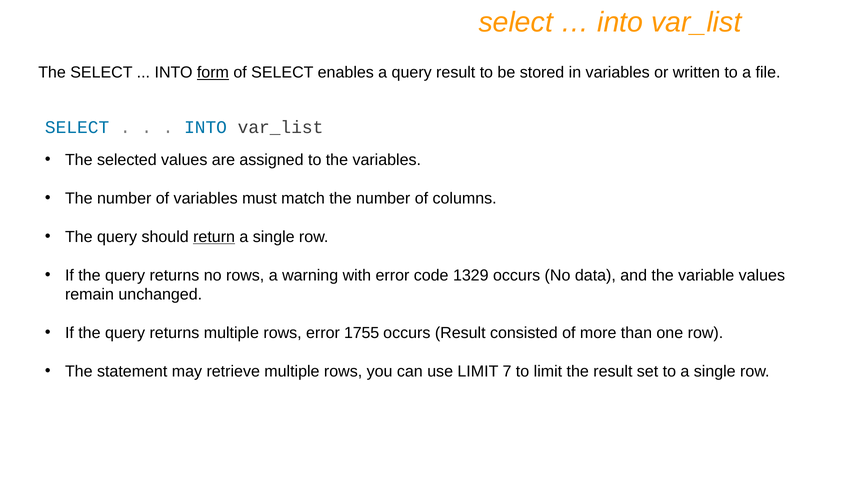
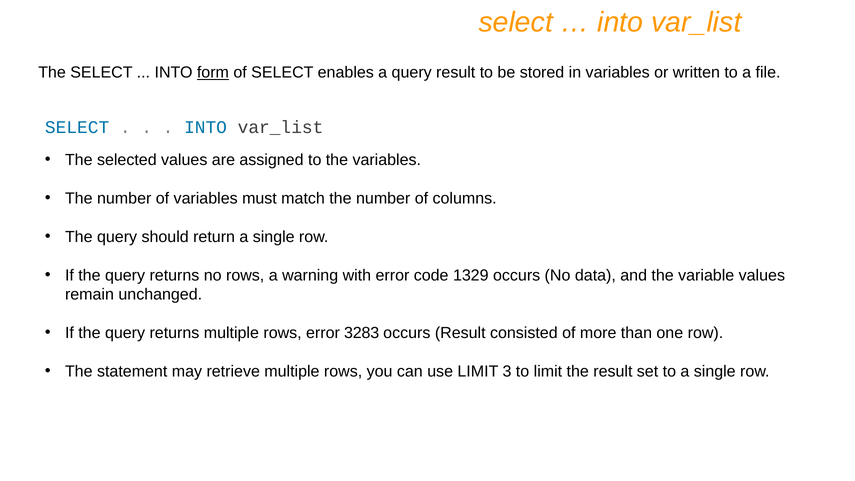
return underline: present -> none (214, 237)
1755: 1755 -> 3283 (362, 333)
7: 7 -> 3 (507, 371)
